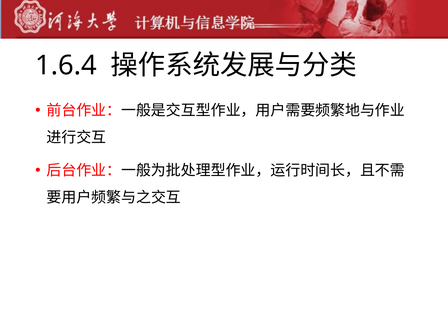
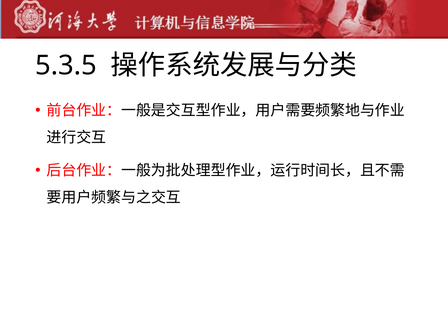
1.6.4: 1.6.4 -> 5.3.5 (66, 66)
